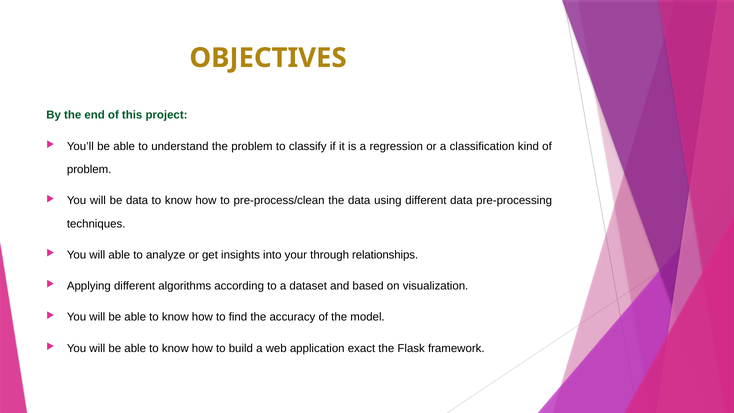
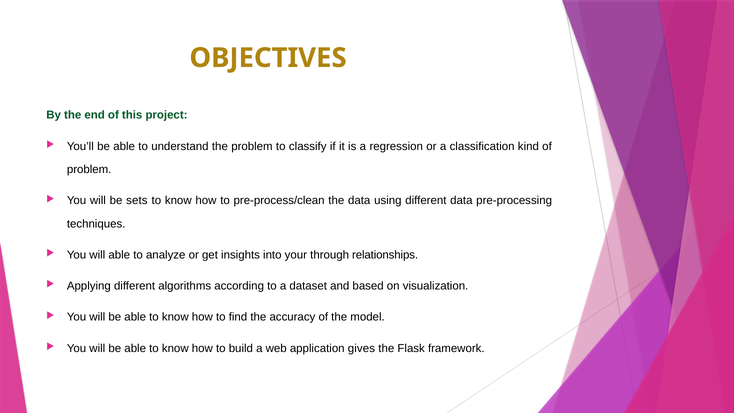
be data: data -> sets (137, 201)
exact: exact -> gives (361, 348)
